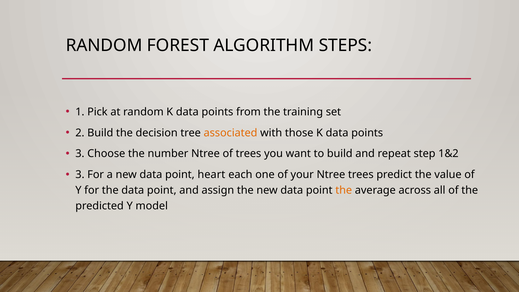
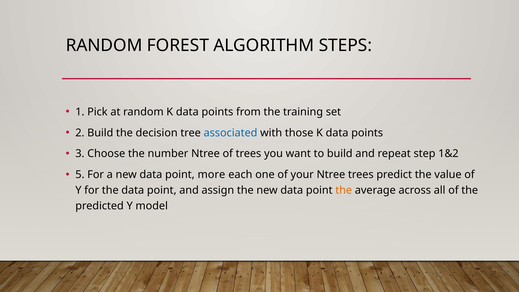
associated colour: orange -> blue (231, 133)
3: 3 -> 5 (80, 175)
heart: heart -> more (211, 175)
